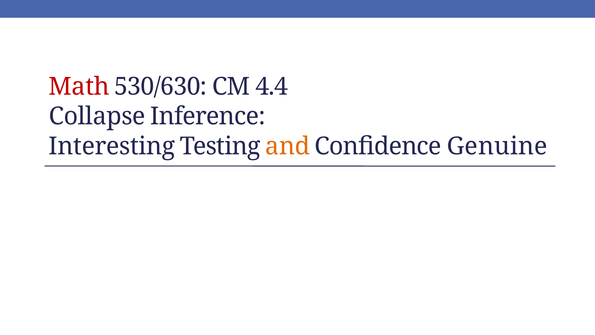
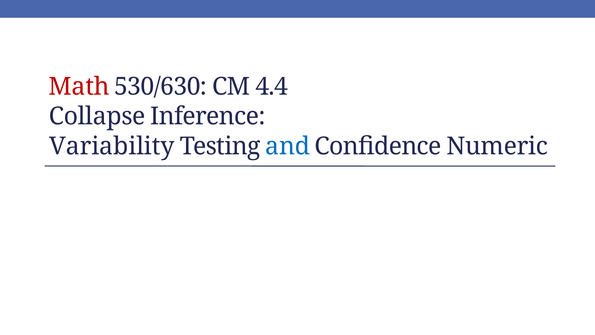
Interesting: Interesting -> Variability (112, 146)
and colour: orange -> blue (288, 146)
Genuine: Genuine -> Numeric (497, 146)
